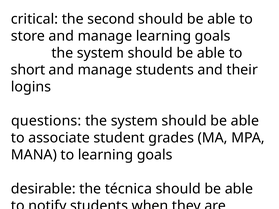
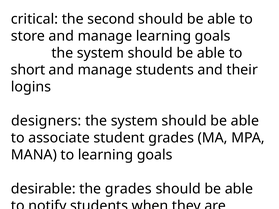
questions: questions -> designers (46, 121)
the técnica: técnica -> grades (128, 189)
